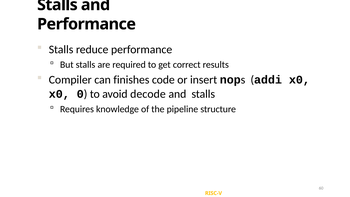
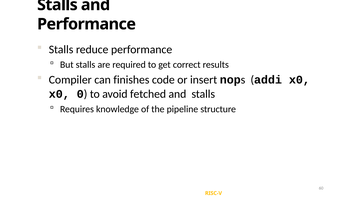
decode: decode -> fetched (148, 94)
